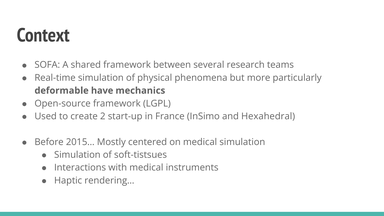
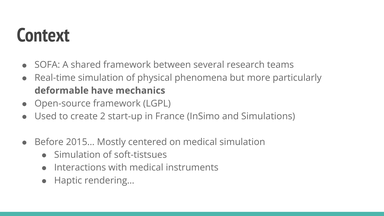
Hexahedral: Hexahedral -> Simulations (268, 116)
